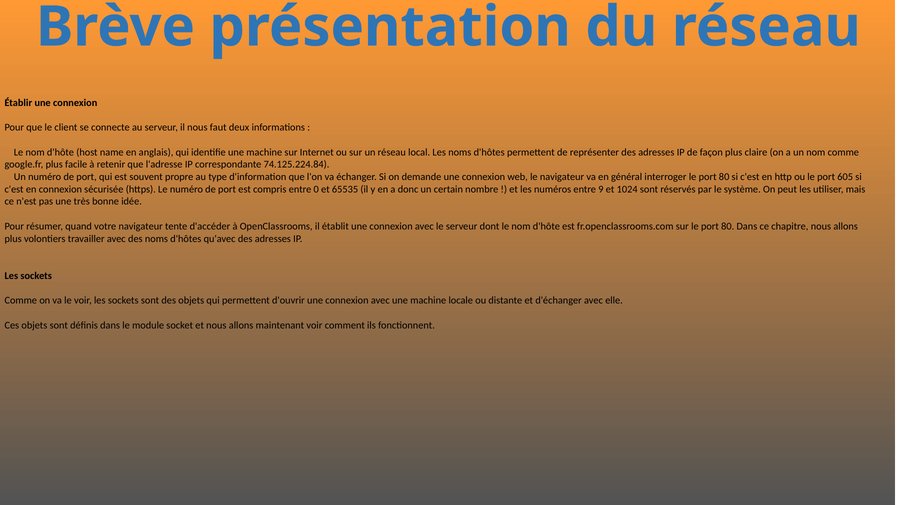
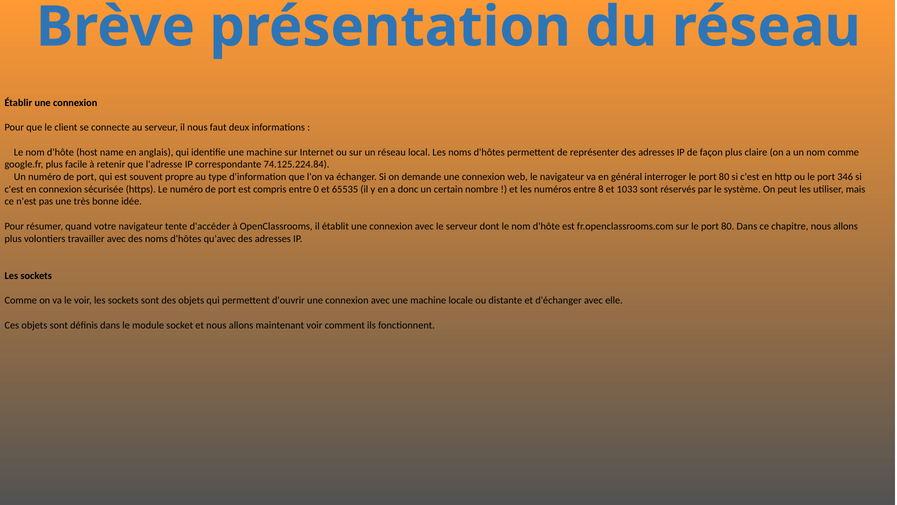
605: 605 -> 346 (845, 177)
9: 9 -> 8 (601, 189)
1024: 1024 -> 1033 (627, 189)
